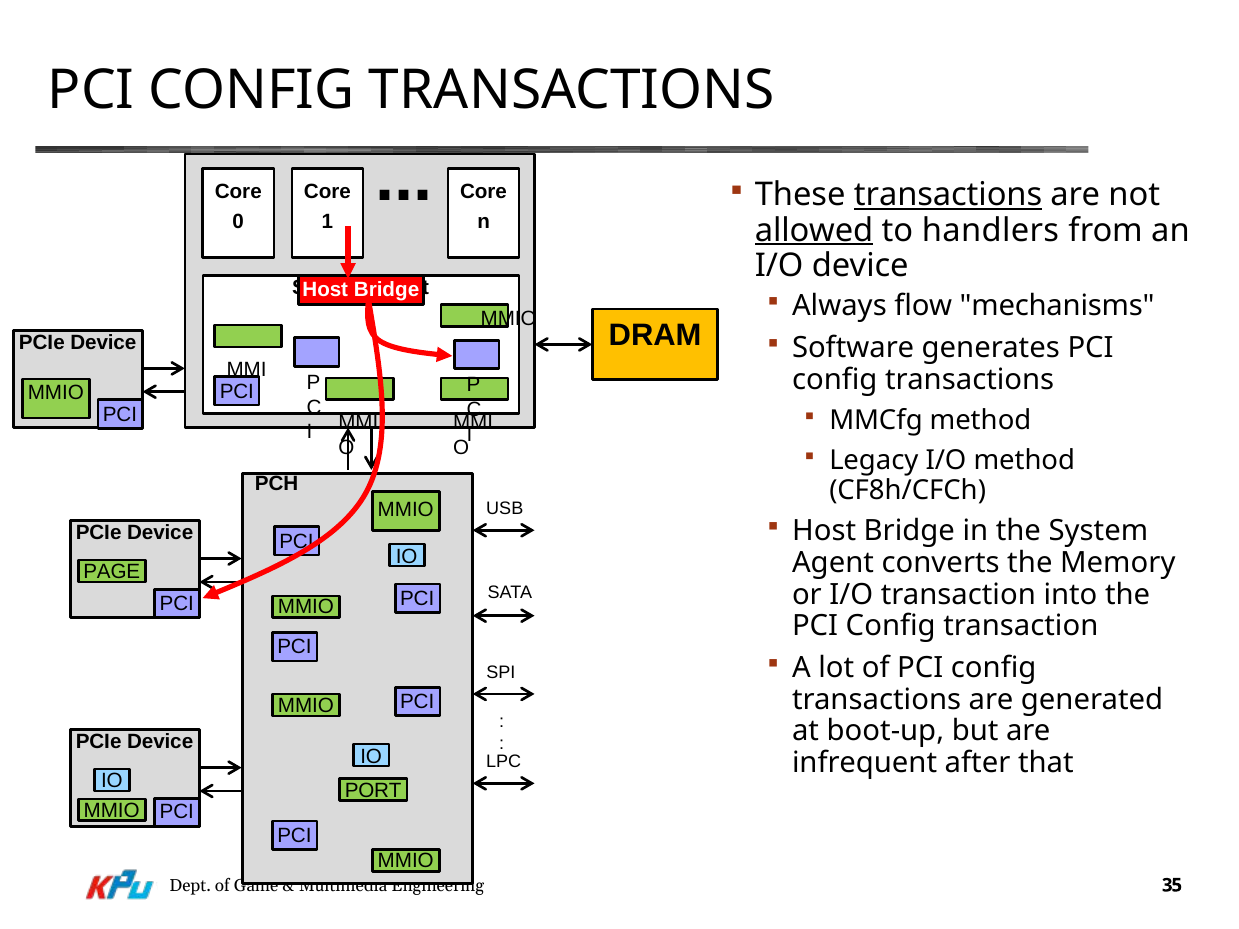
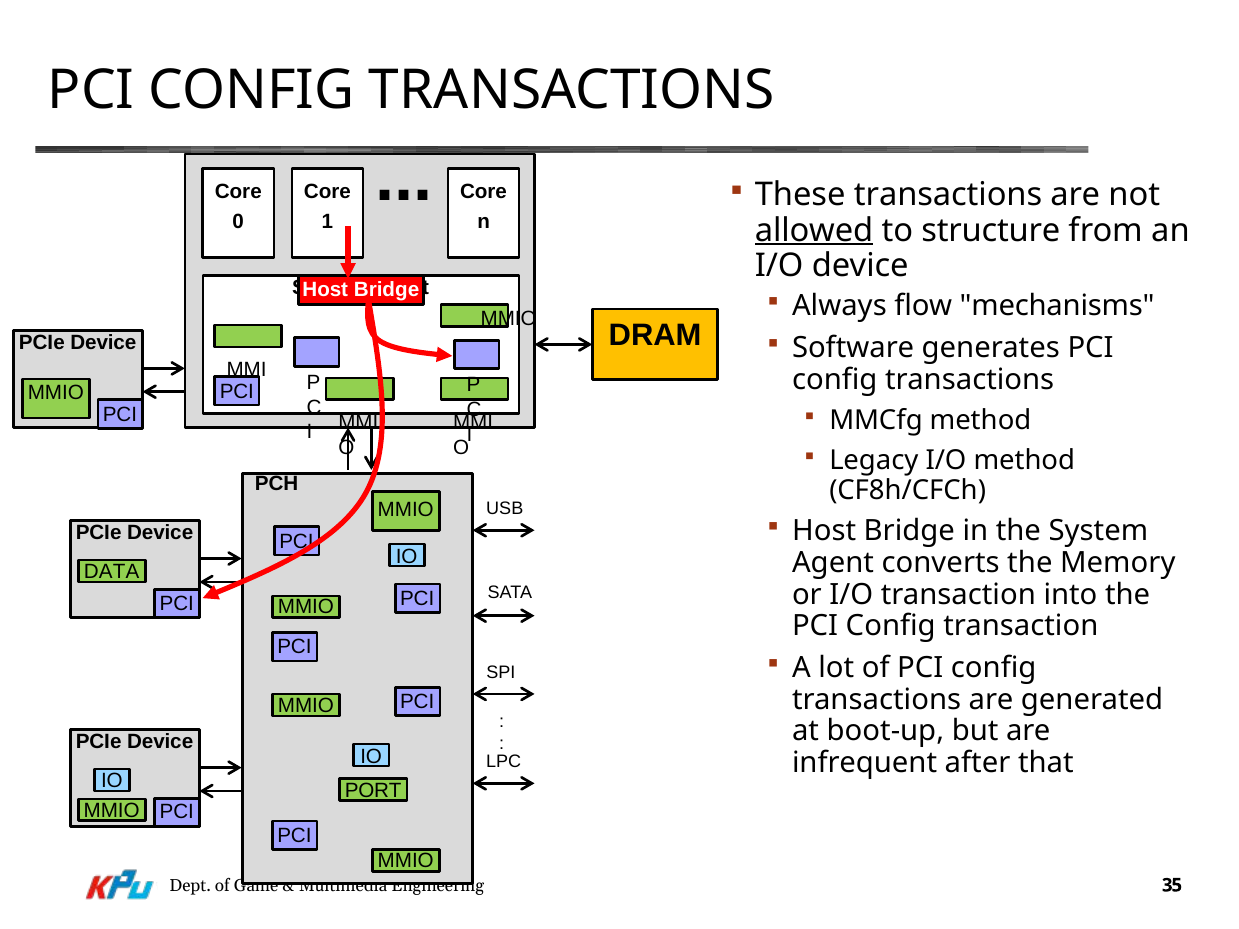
transactions underline: present -> none (948, 195)
handlers: handlers -> structure (991, 230)
PAGE: PAGE -> DATA (112, 572)
